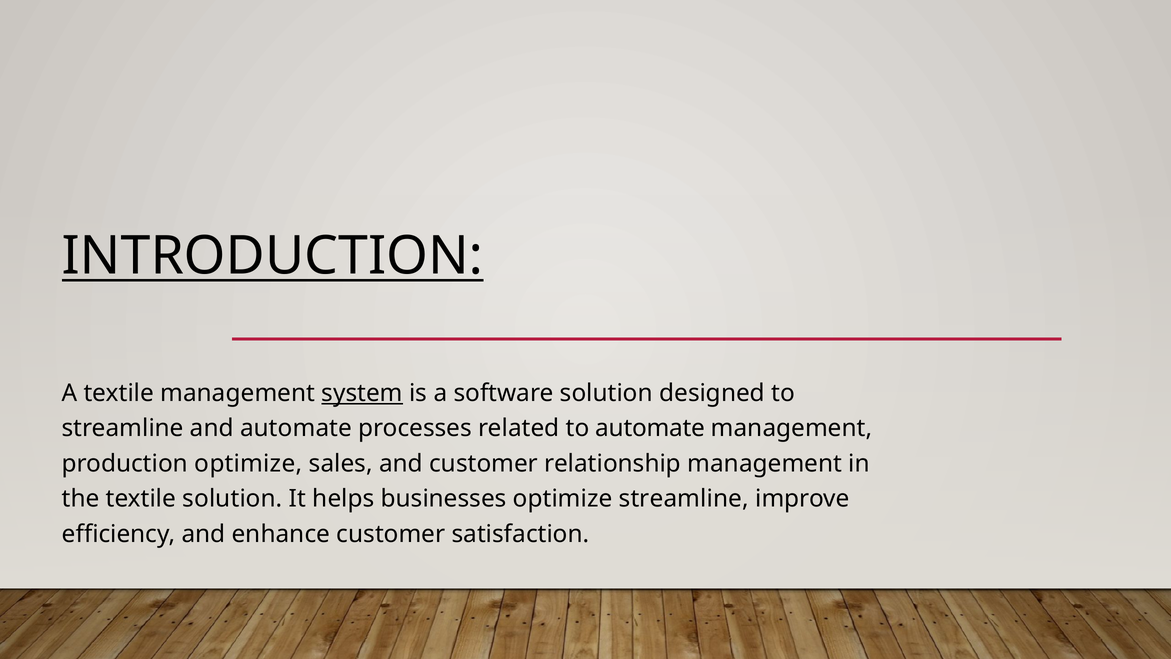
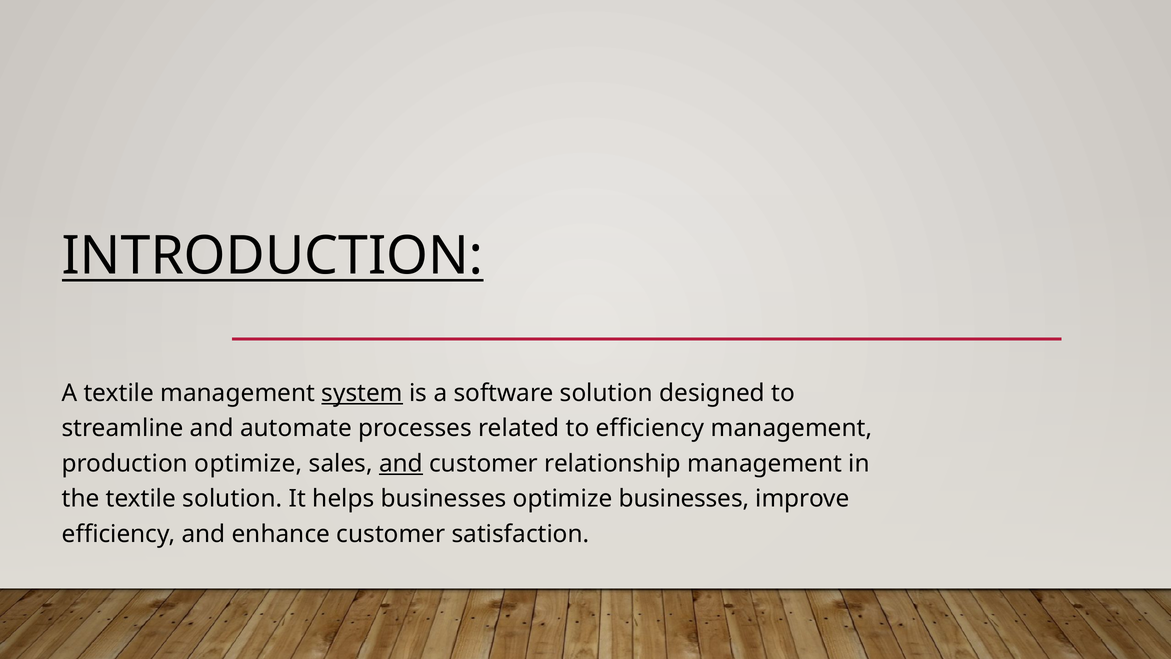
to automate: automate -> efficiency (650, 428)
and underline: none -> present (401, 463)
optimize streamline: streamline -> businesses (684, 499)
